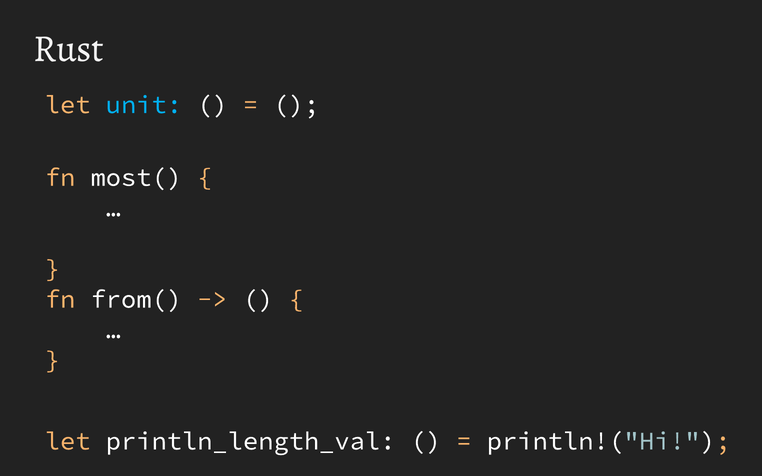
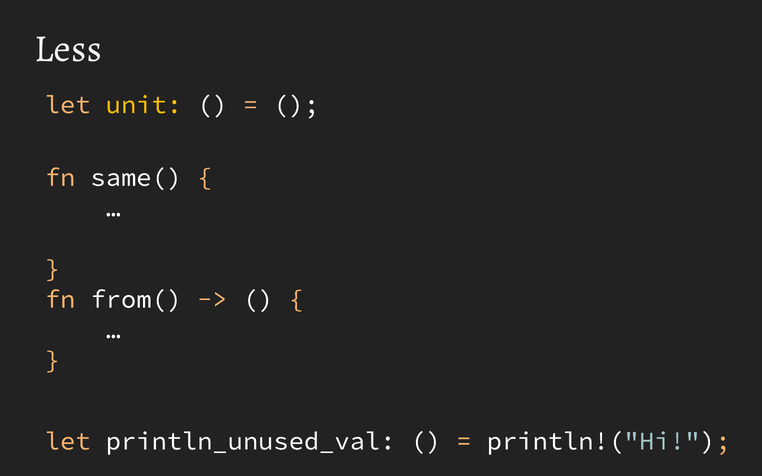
Rust: Rust -> Less (68, 49)
unit colour: light blue -> yellow (144, 105)
most(: most( -> same( (136, 177)
println_length_val: println_length_val -> println_unused_val (251, 441)
